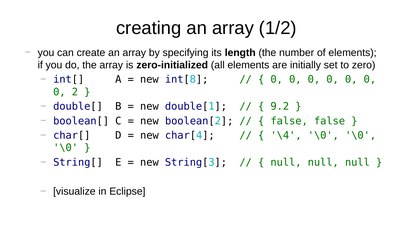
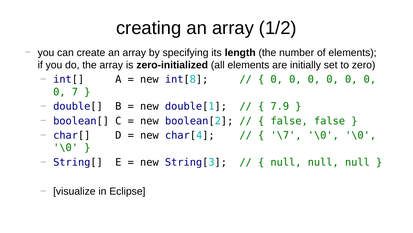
2: 2 -> 7 (75, 92)
9.2: 9.2 -> 7.9 (280, 106)
\4: \4 -> \7 (286, 135)
